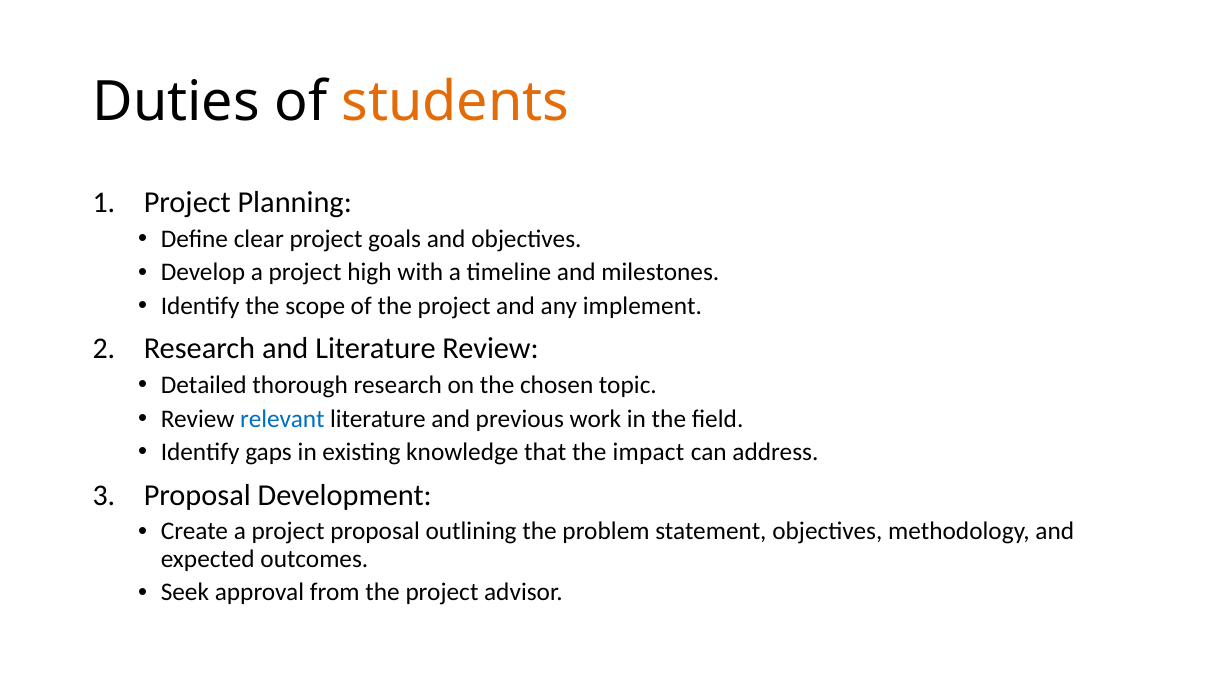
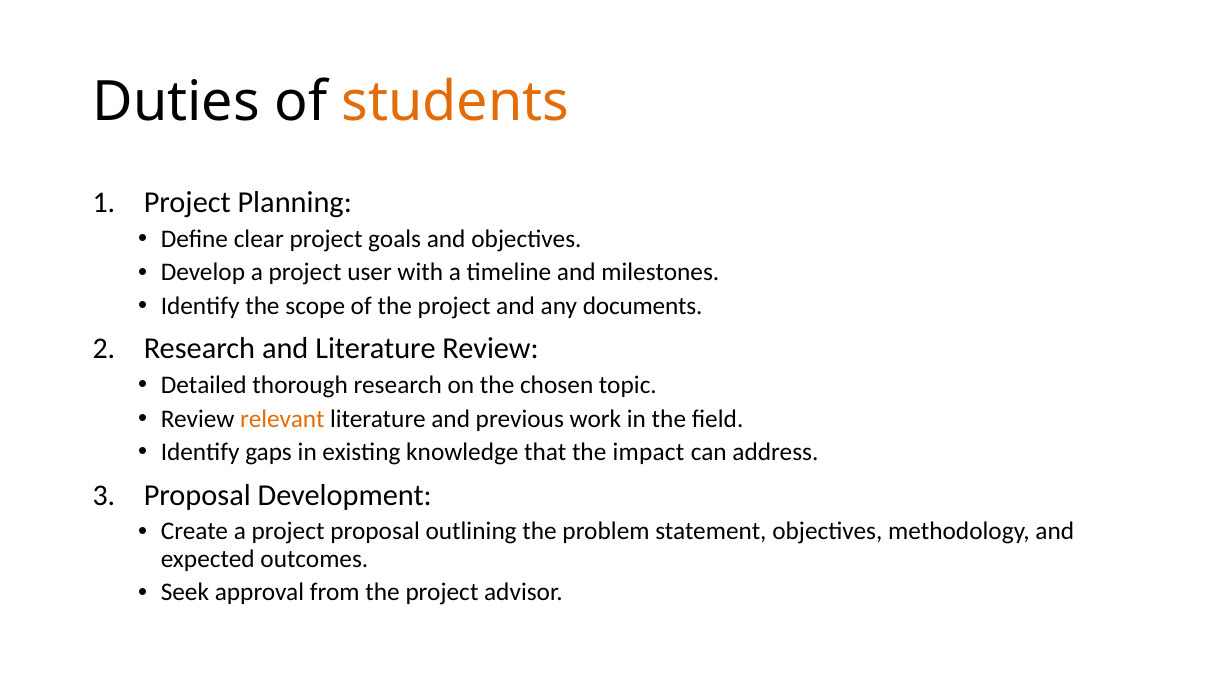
high: high -> user (370, 273)
implement: implement -> documents (643, 306)
relevant colour: blue -> orange (282, 419)
